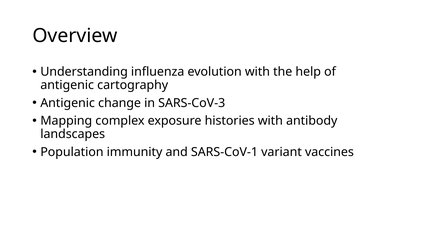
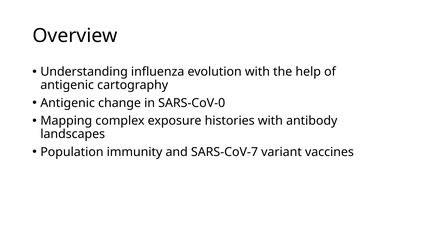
SARS-CoV-3: SARS-CoV-3 -> SARS-CoV-0 (192, 103)
SARS-CoV-1: SARS-CoV-1 -> SARS-CoV-7 (224, 152)
